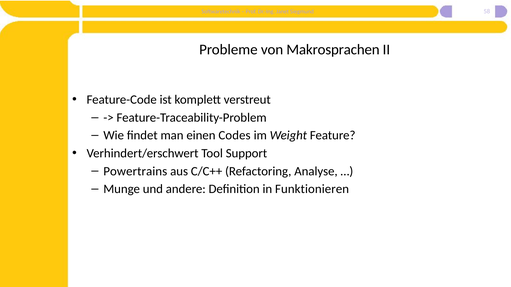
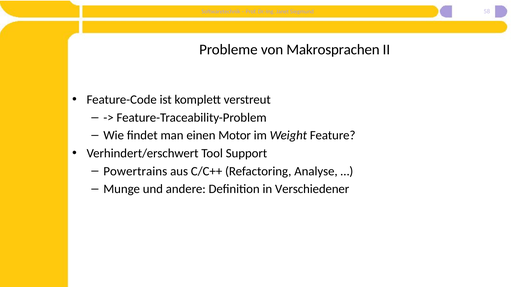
Codes: Codes -> Motor (235, 136)
Funktionieren: Funktionieren -> Verschiedener (312, 189)
